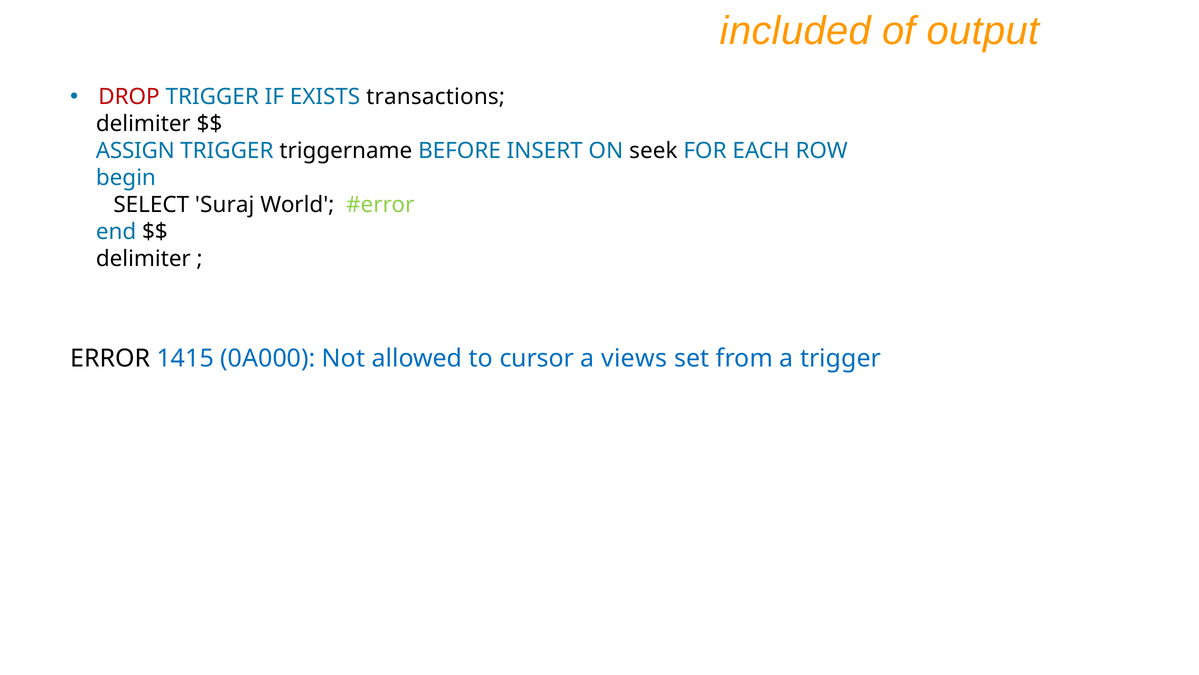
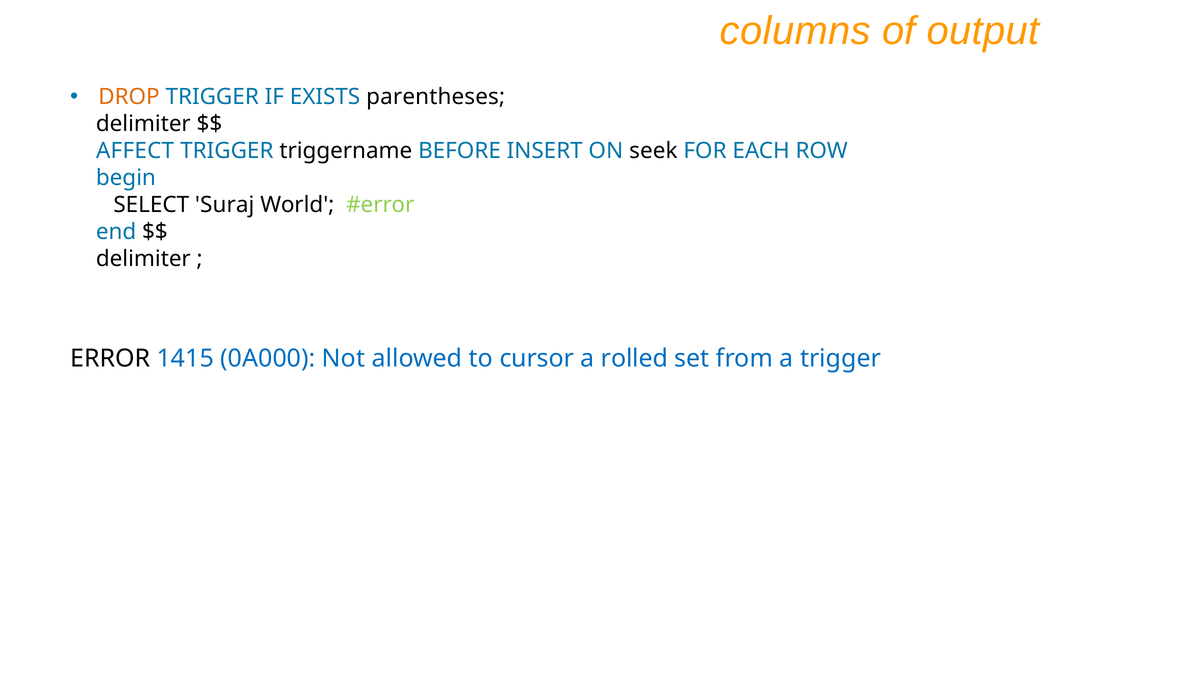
included: included -> columns (795, 31)
DROP colour: red -> orange (129, 97)
transactions: transactions -> parentheses (436, 97)
ASSIGN: ASSIGN -> AFFECT (135, 151)
views: views -> rolled (634, 358)
